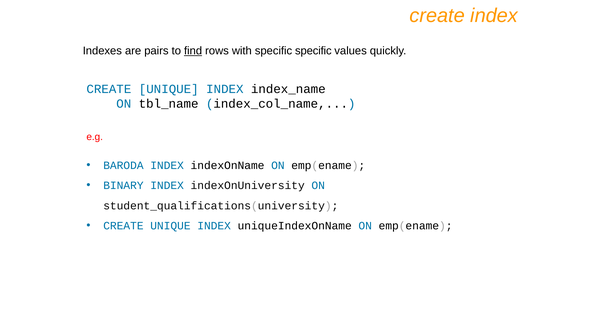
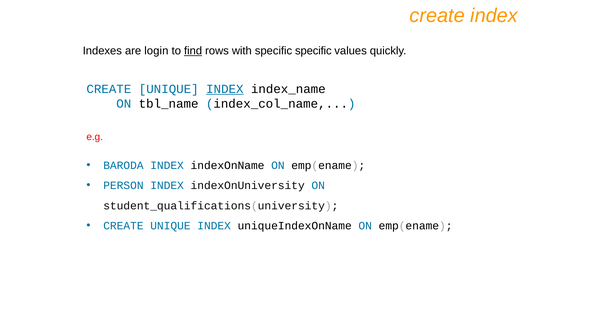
pairs: pairs -> login (156, 51)
INDEX underline: none -> present (225, 89)
BINARY: BINARY -> PERSON (123, 185)
